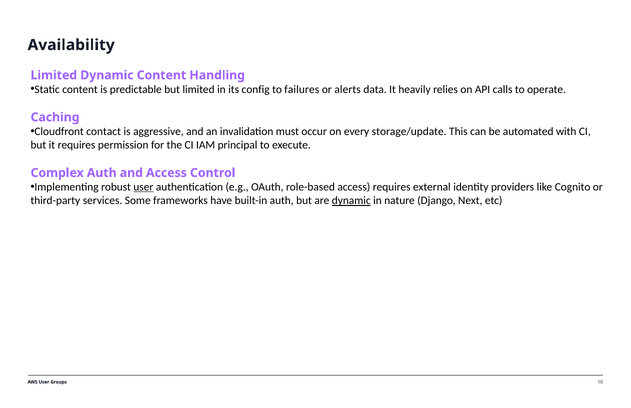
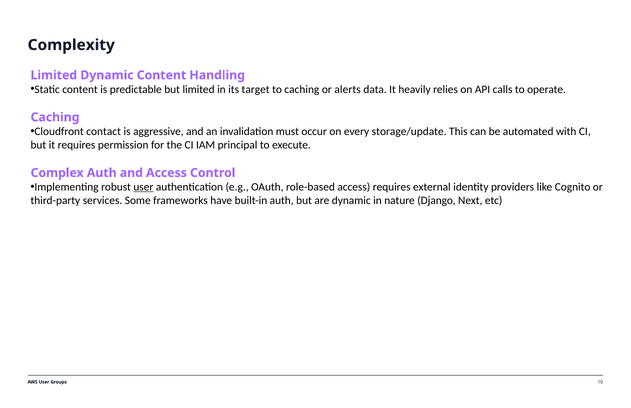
Availability: Availability -> Complexity (71, 45)
config: config -> target (256, 89)
to failures: failures -> caching (302, 89)
dynamic underline: present -> none (351, 201)
